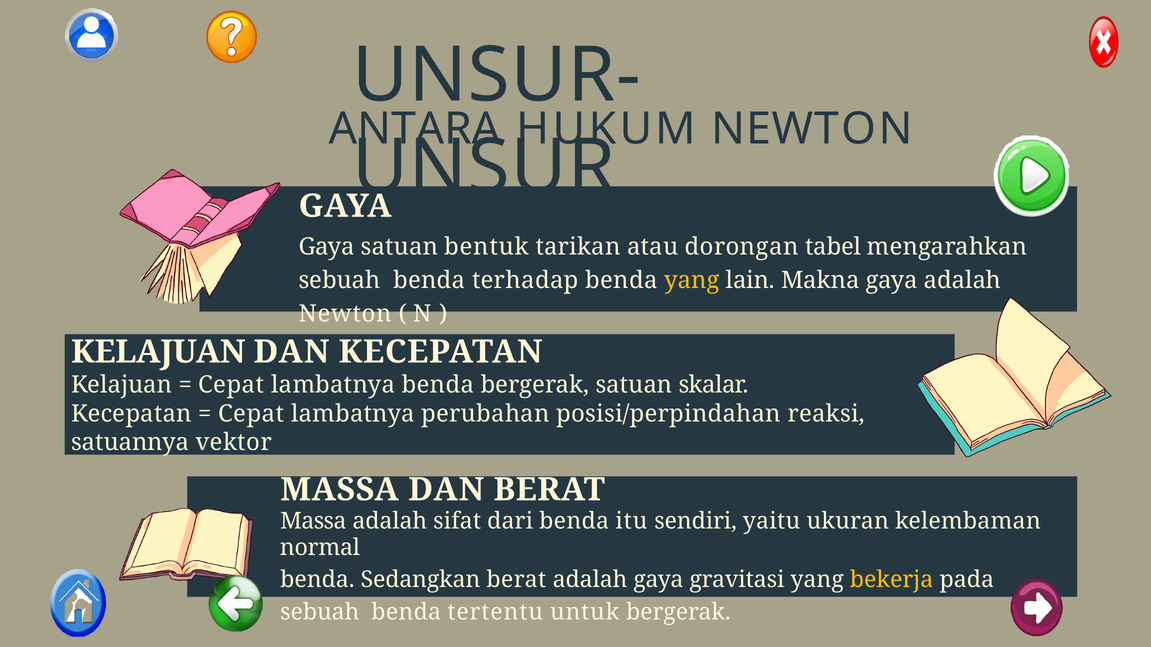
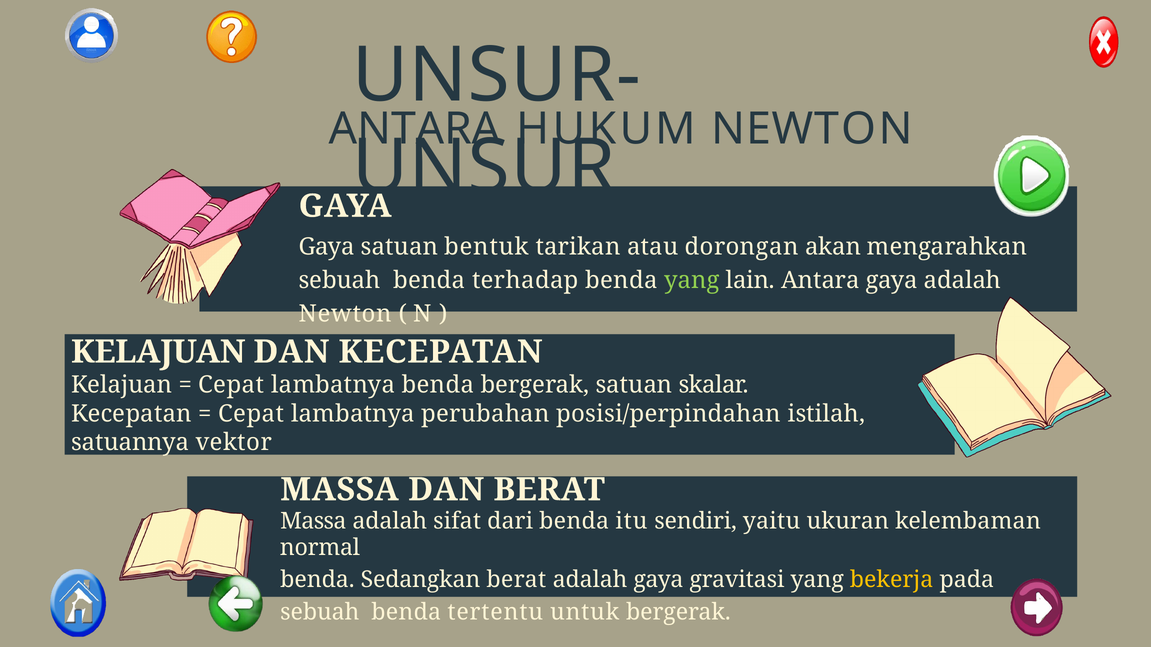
tabel: tabel -> akan (833, 247)
yang colour: yellow -> light green (692, 281)
lain Makna: Makna -> Antara (820, 281)
reaksi: reaksi -> istilah (826, 414)
